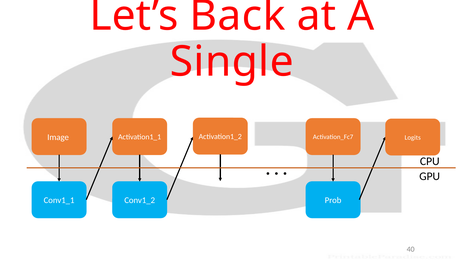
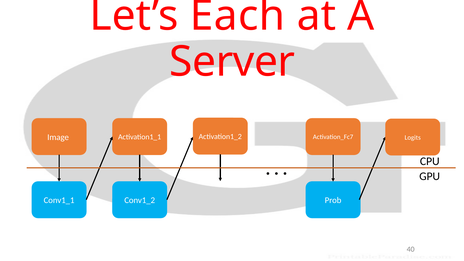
Back: Back -> Each (237, 16)
Single: Single -> Server (232, 62)
